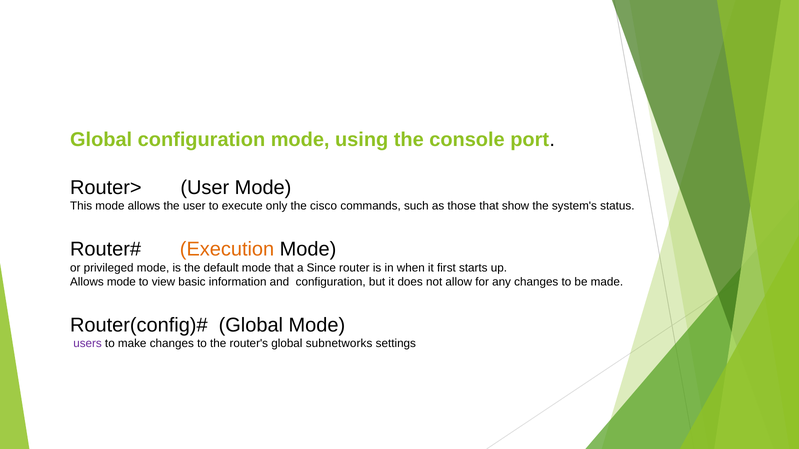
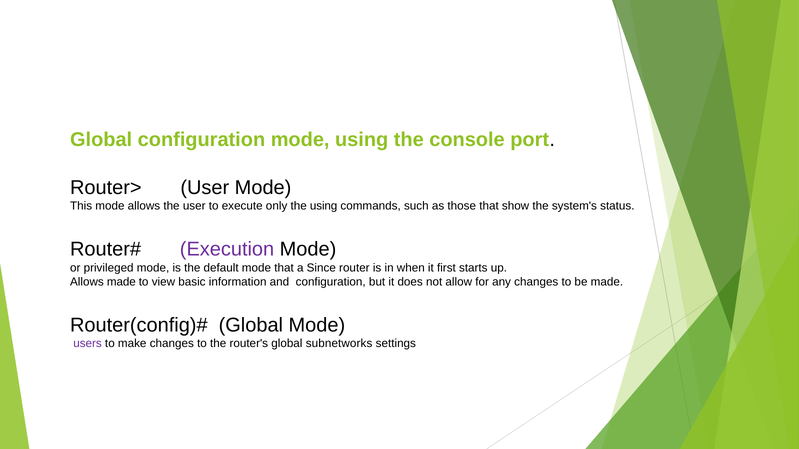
the cisco: cisco -> using (324, 206)
Execution colour: orange -> purple (227, 250)
Allows mode: mode -> made (121, 282)
